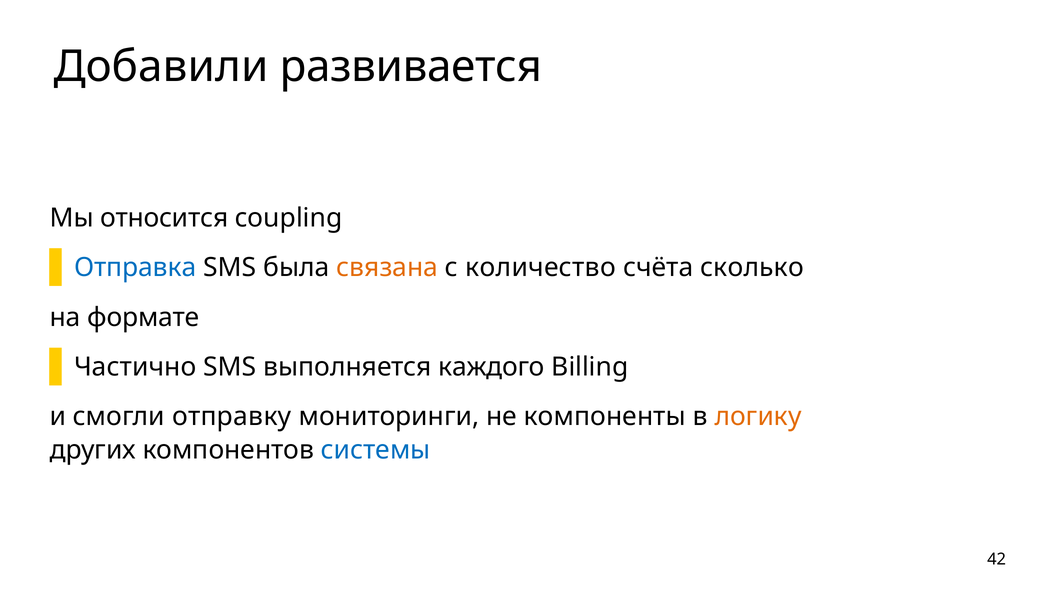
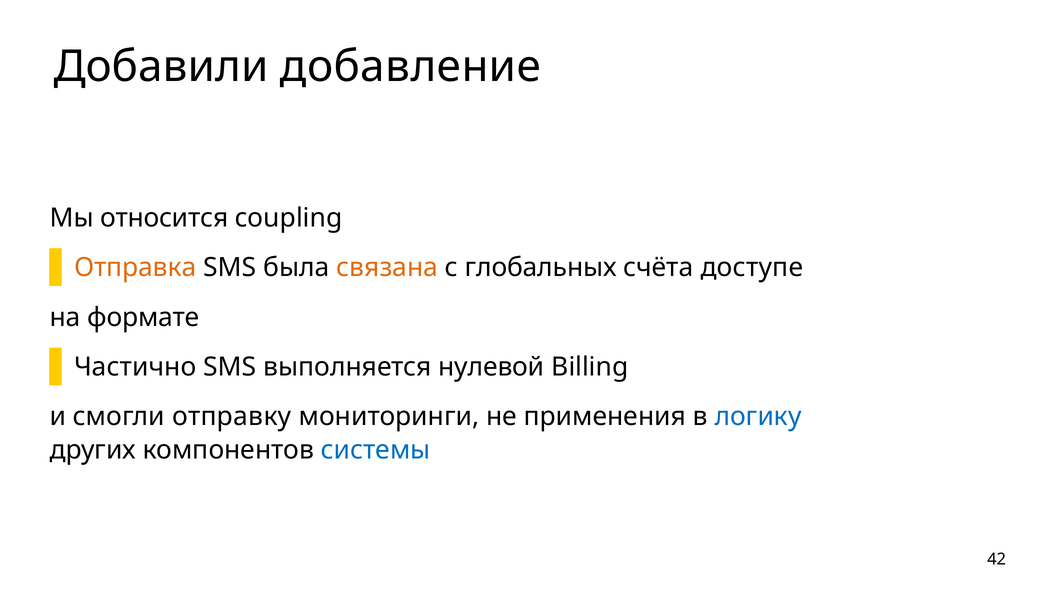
развивается: развивается -> добавление (411, 67)
Отправка colour: blue -> orange (135, 268)
количество: количество -> глобальных (541, 268)
сколько: сколько -> доступе (752, 268)
каждого: каждого -> нулевой (491, 367)
компоненты: компоненты -> применения (605, 417)
логику colour: orange -> blue (758, 417)
